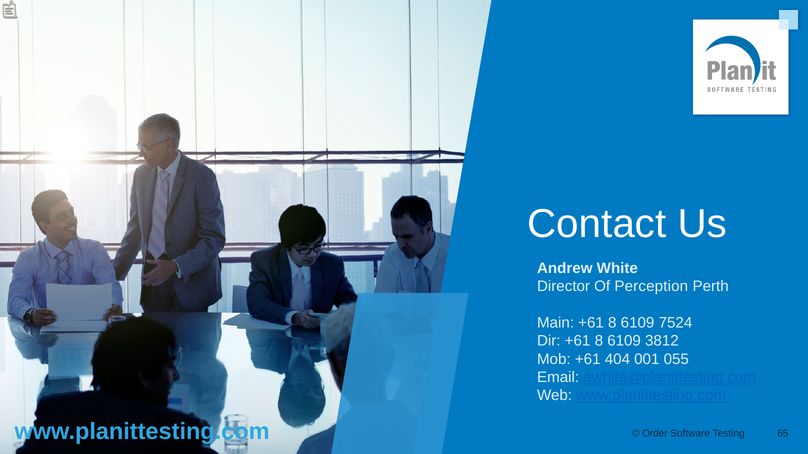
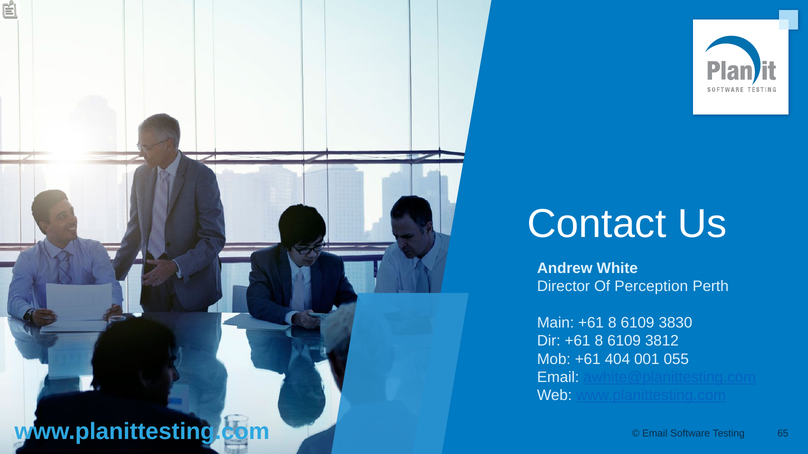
7524: 7524 -> 3830 (675, 323)
Order: Order -> Email (655, 434)
